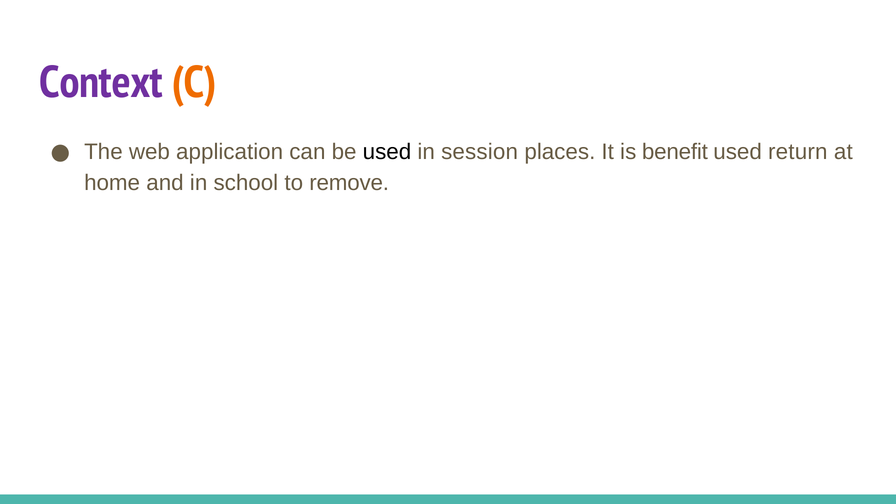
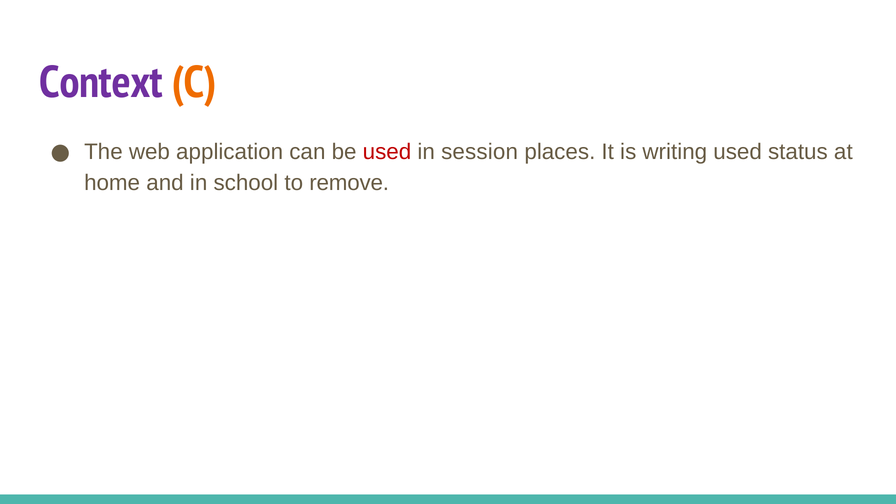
used colour: black -> red (387, 152)
benefit: benefit -> writing (675, 152)
return: return -> status (798, 152)
